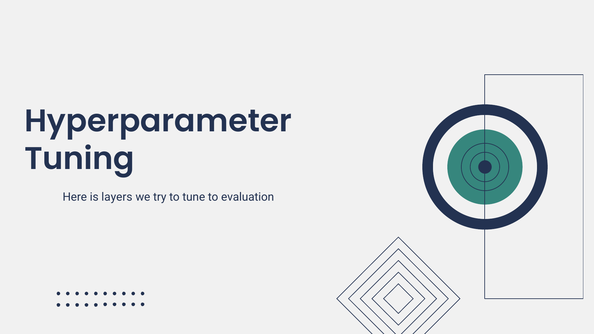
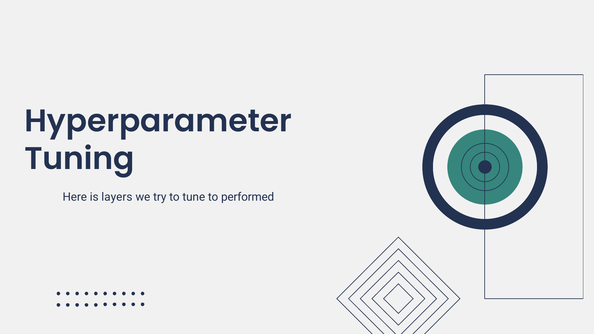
evaluation: evaluation -> performed (248, 197)
